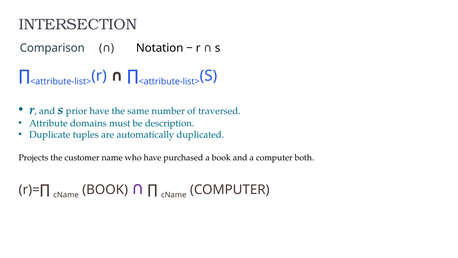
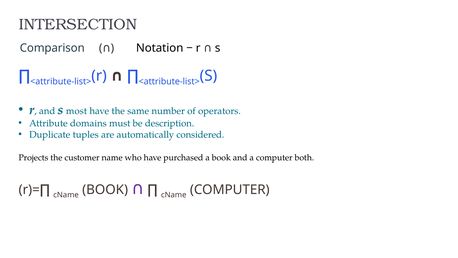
prior: prior -> most (76, 111)
traversed: traversed -> operators (219, 111)
duplicated: duplicated -> considered (200, 134)
